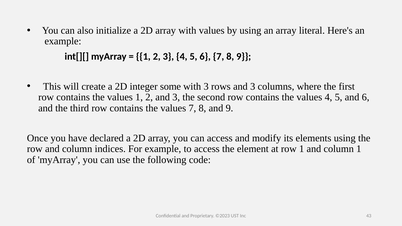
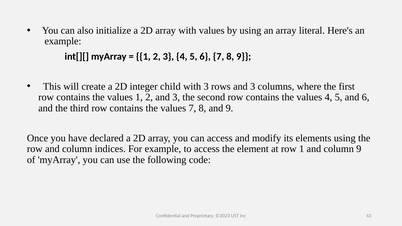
some: some -> child (170, 86)
column 1: 1 -> 9 (359, 149)
